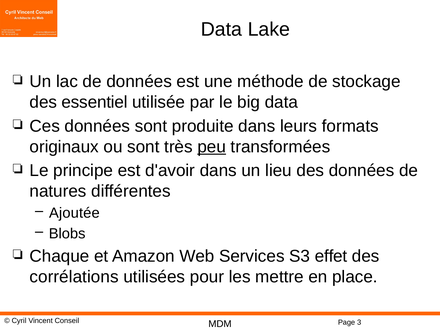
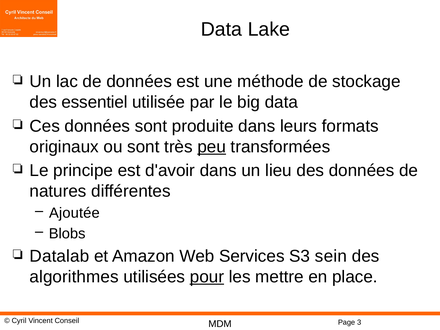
Chaque: Chaque -> Datalab (59, 256)
effet: effet -> sein (331, 256)
corrélations: corrélations -> algorithmes (74, 277)
pour underline: none -> present (207, 277)
